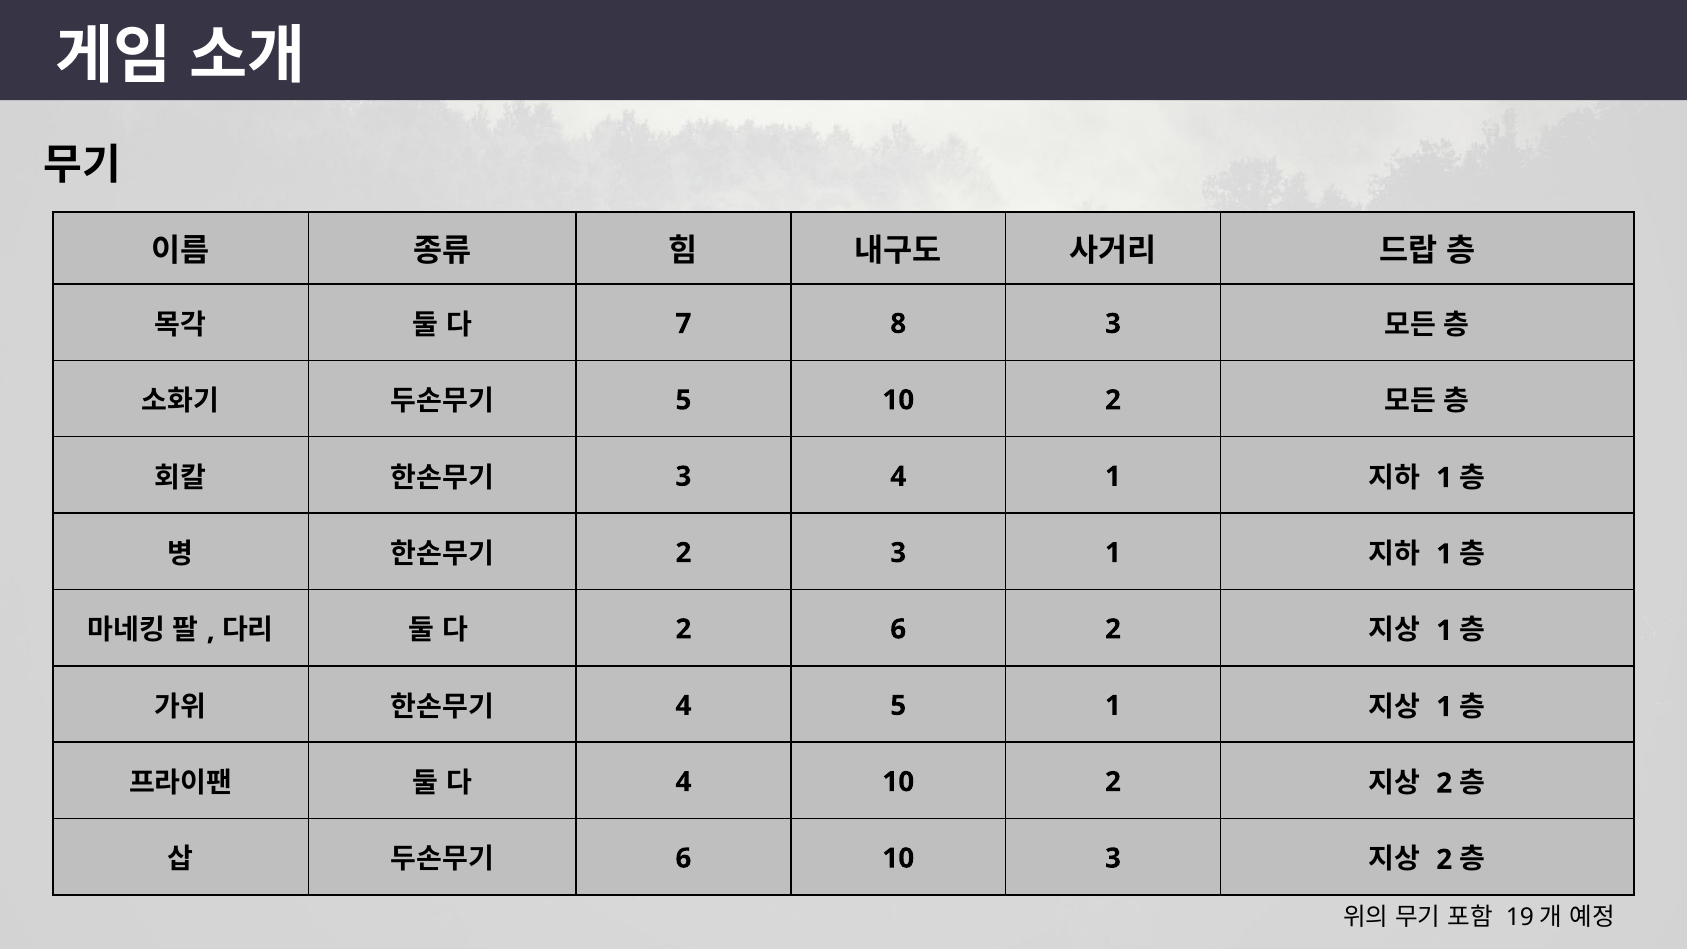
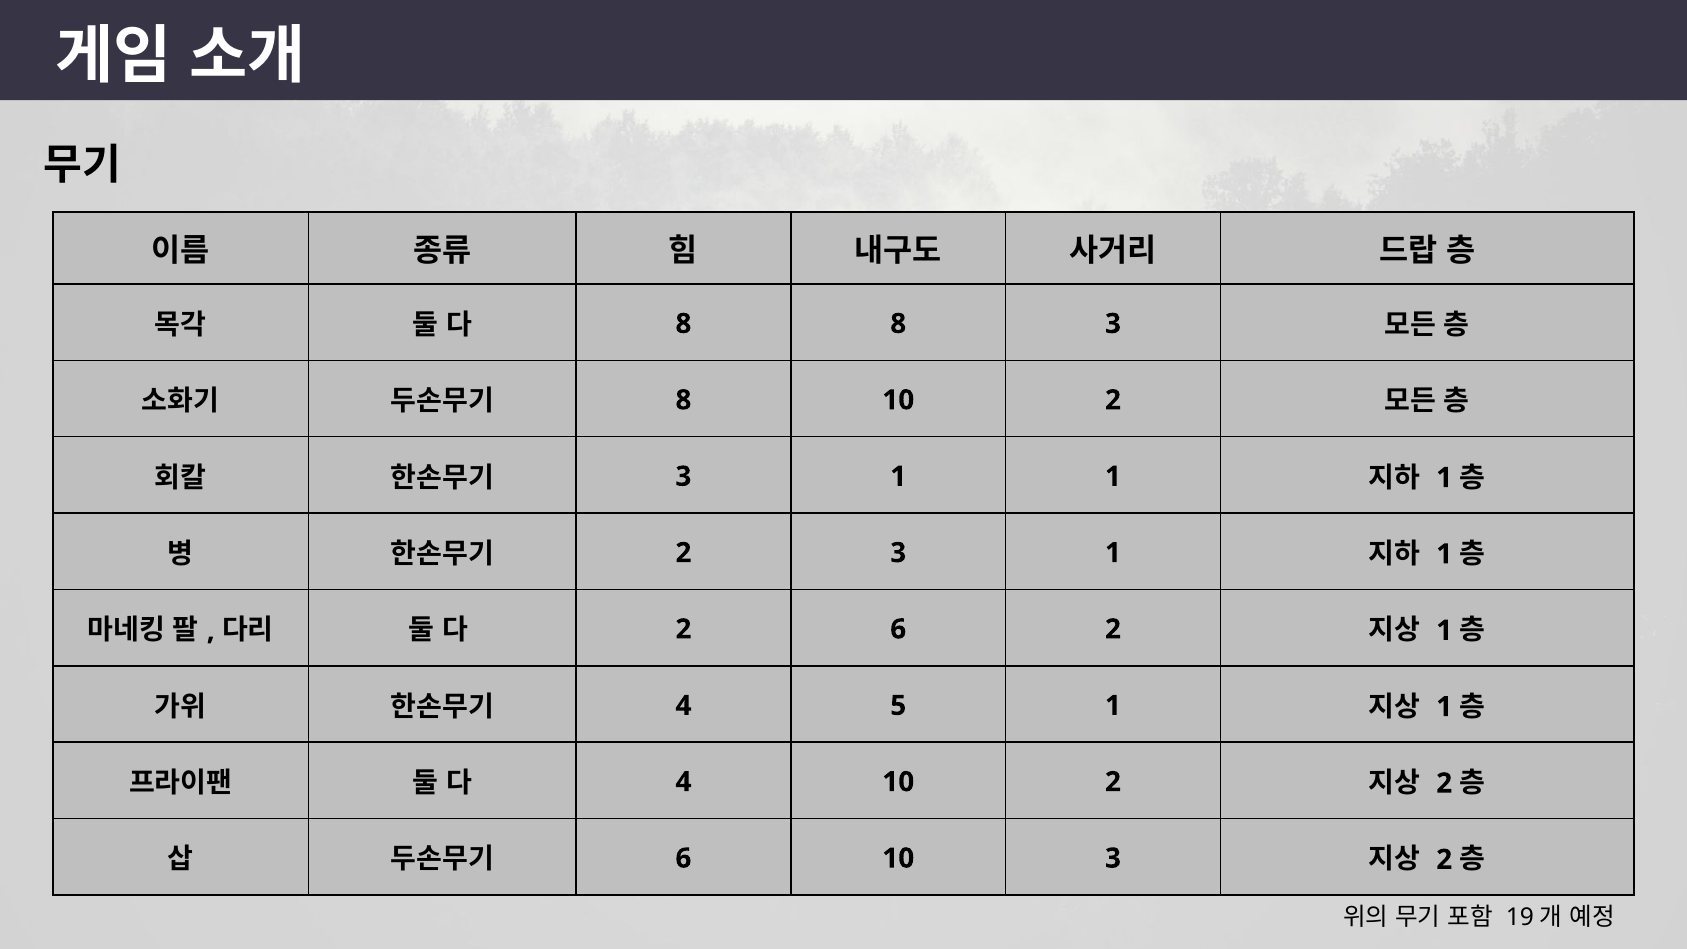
7: 7 -> 8 (683, 324)
5: 5 -> 8 (683, 400)
4: 4 -> 1 (898, 476)
